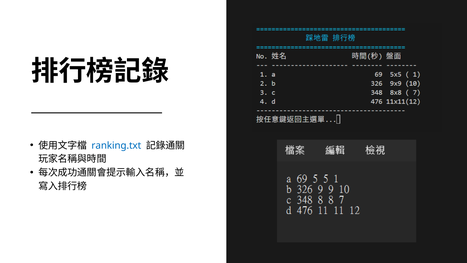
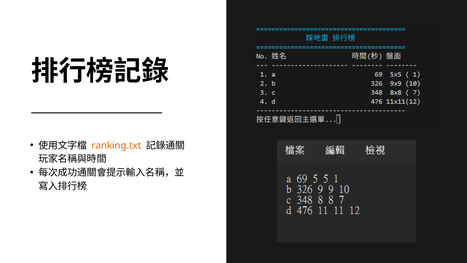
ranking.txt colour: blue -> orange (116, 145)
